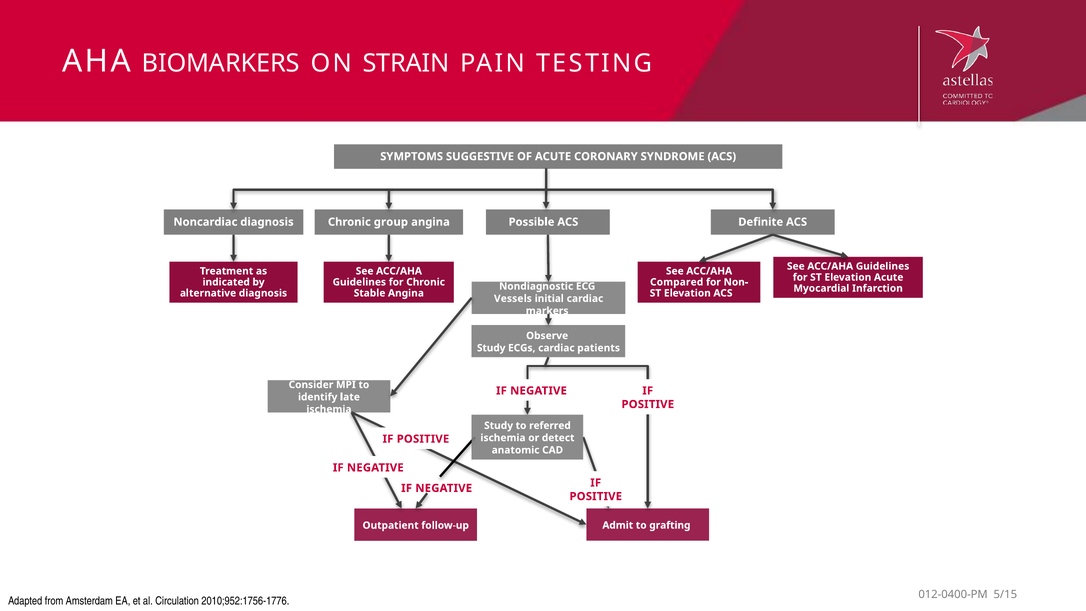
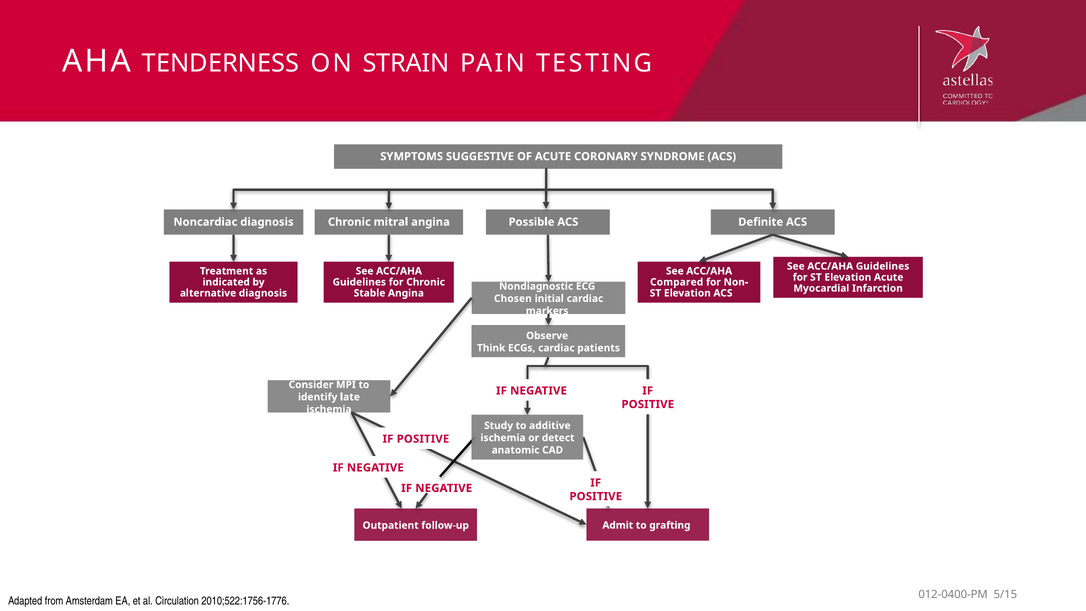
BIOMARKERS: BIOMARKERS -> TENDERNESS (221, 64)
group: group -> mitral (391, 222)
Vessels: Vessels -> Chosen (513, 298)
Study: Study -> Think (491, 348)
referred: referred -> additive (550, 425)
2010;952:1756-1776: 2010;952:1756-1776 -> 2010;522:1756-1776 (245, 601)
